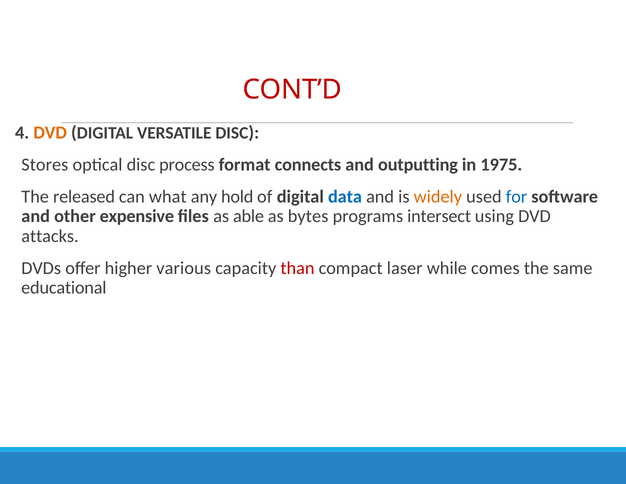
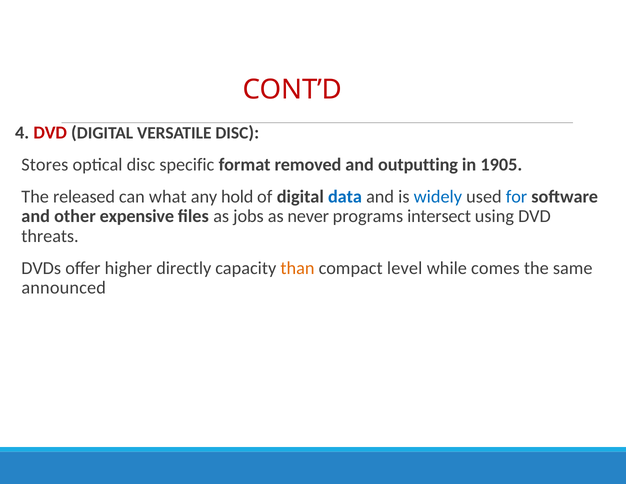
DVD colour: orange -> red (50, 133)
process: process -> specific (187, 165)
connects: connects -> removed (308, 165)
1975: 1975 -> 1905 (501, 165)
widely colour: orange -> blue (438, 197)
able: able -> jobs (248, 216)
bytes: bytes -> never (308, 216)
attacks: attacks -> threats (50, 236)
various: various -> directly (184, 268)
than colour: red -> orange (297, 268)
laser: laser -> level (405, 268)
educational: educational -> announced (64, 288)
